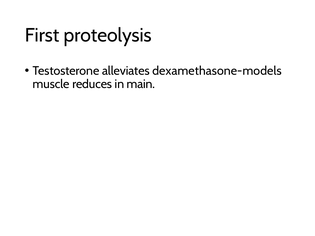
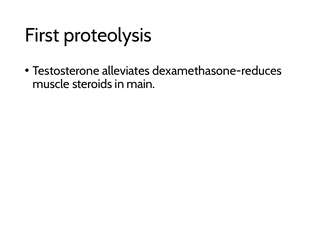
dexamethasone-models: dexamethasone-models -> dexamethasone-reduces (217, 71)
reduces: reduces -> steroids (92, 84)
